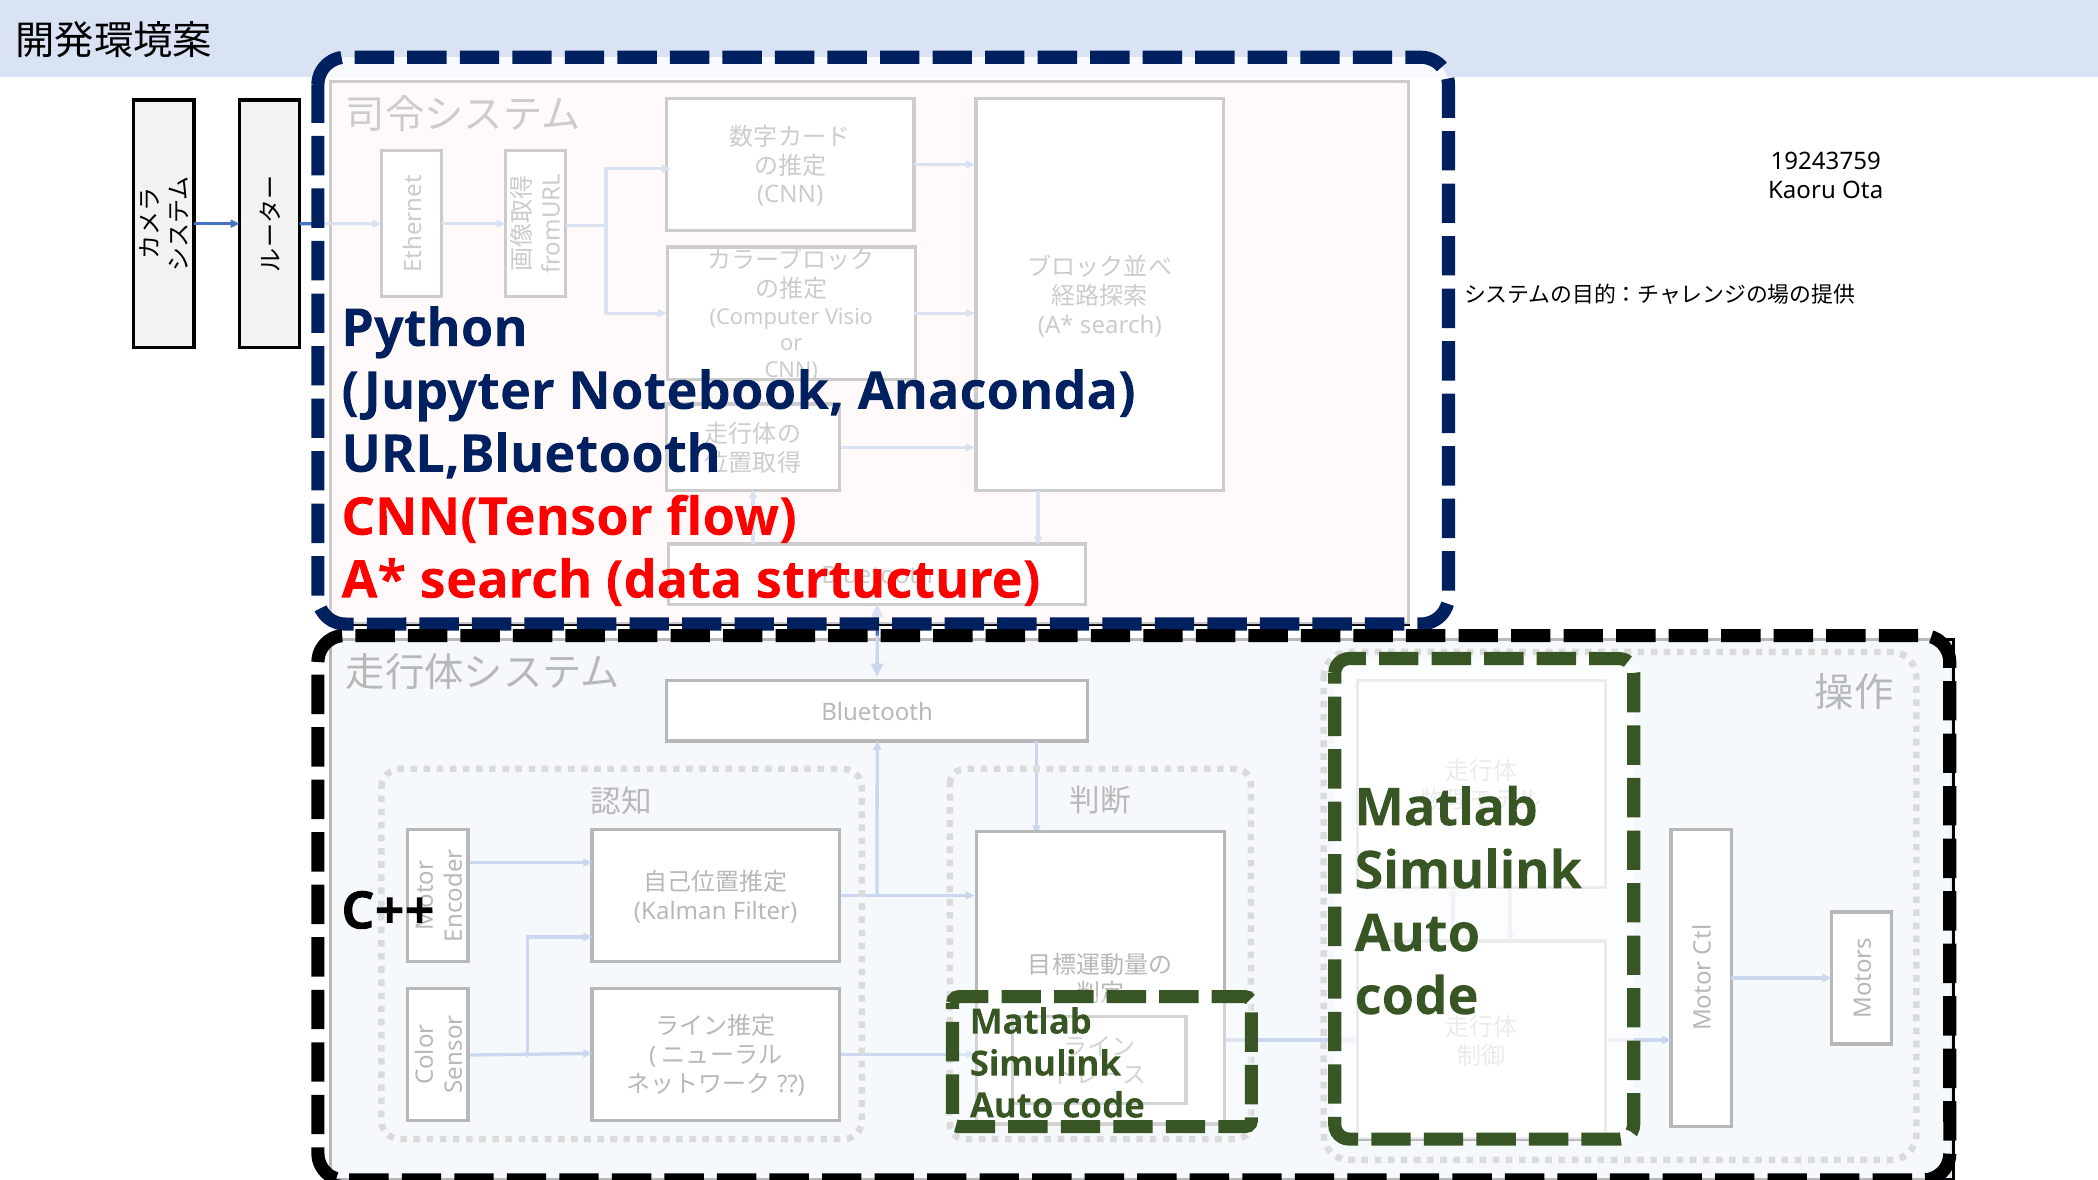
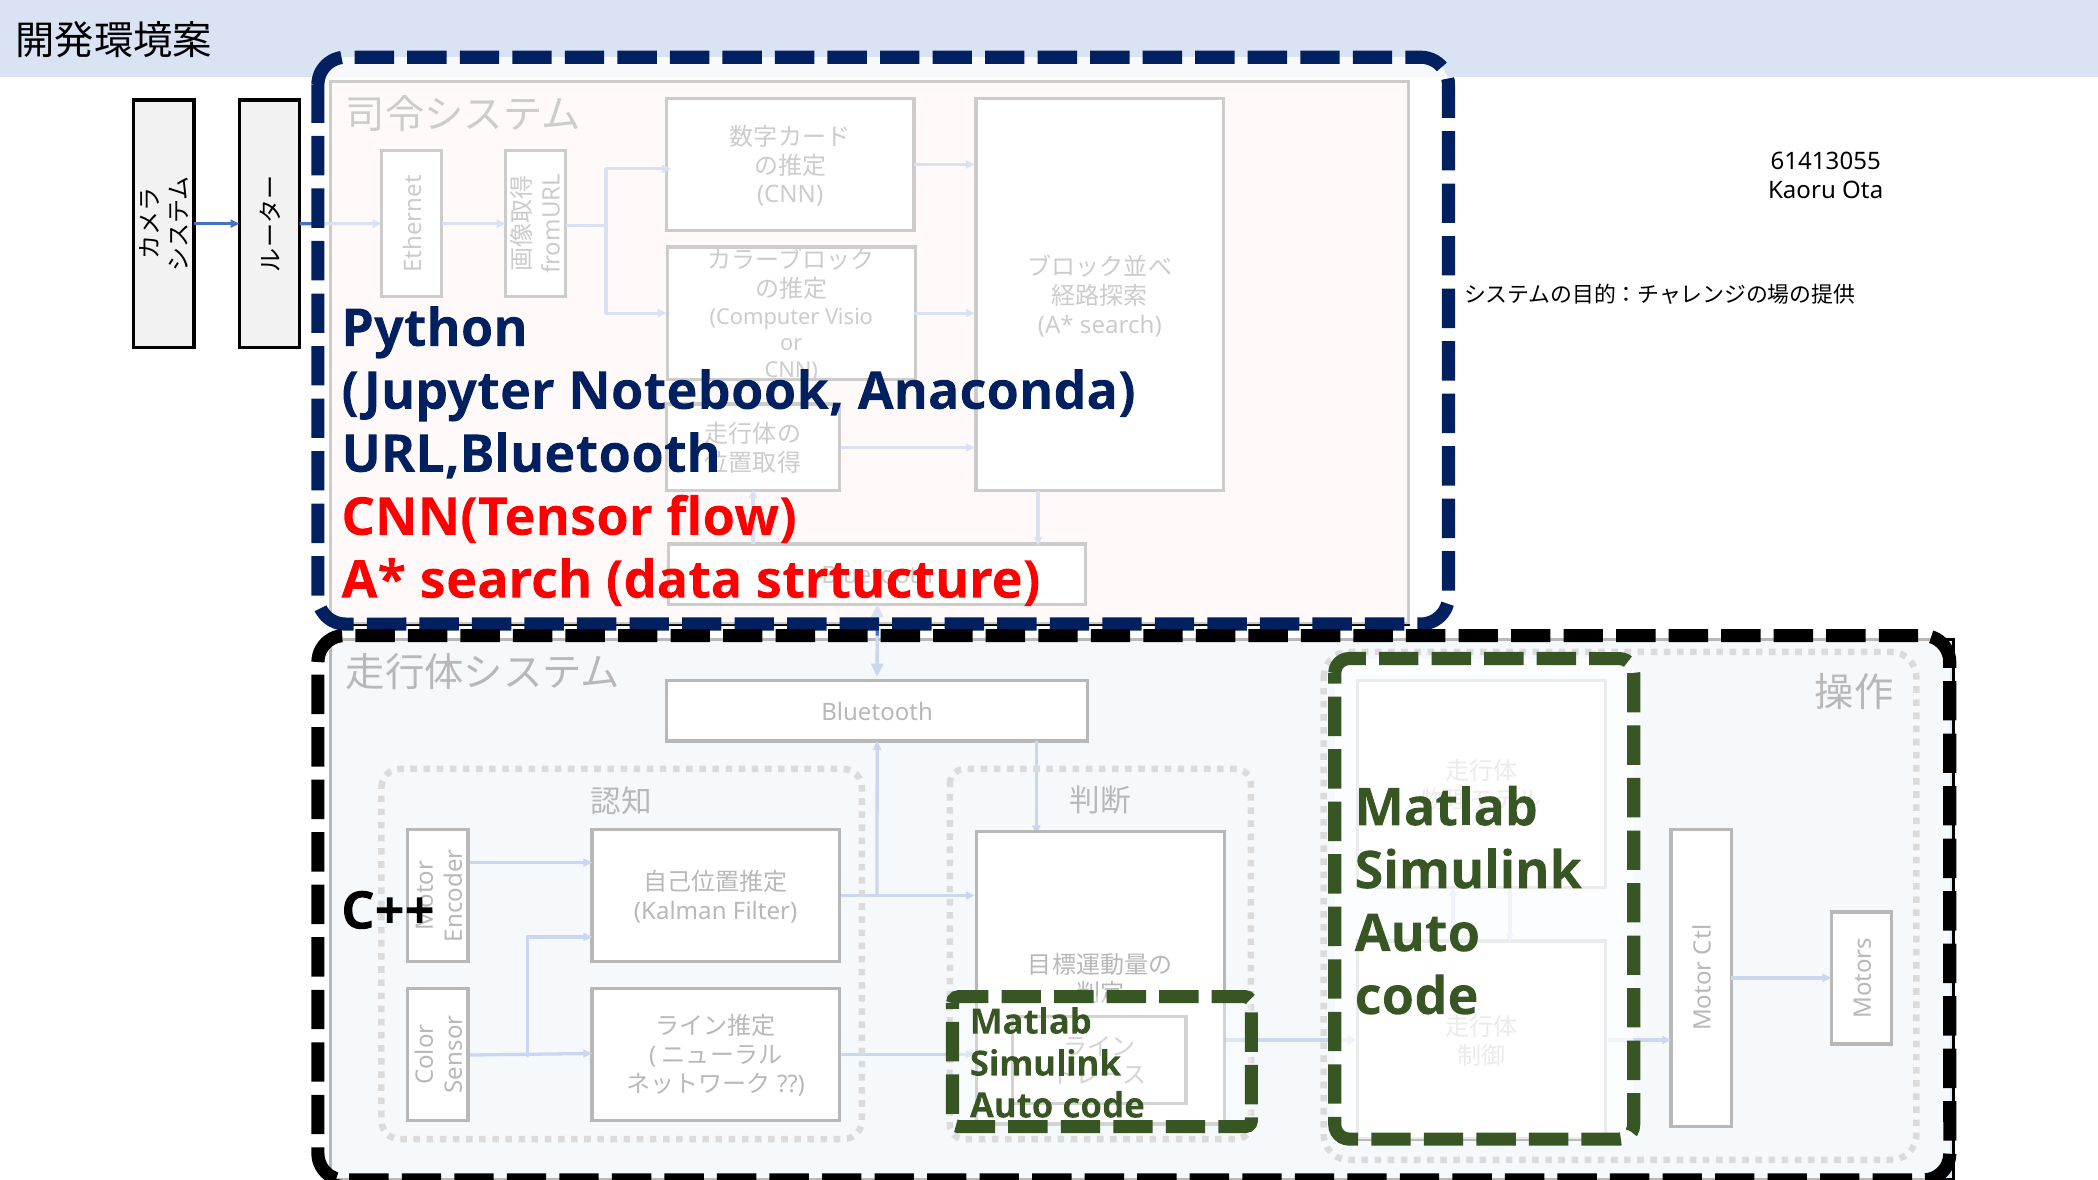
19243759: 19243759 -> 61413055 (1826, 162)
